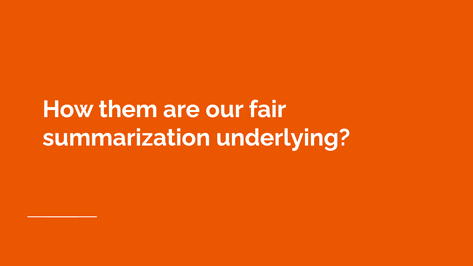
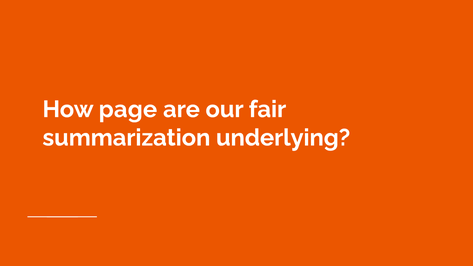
them: them -> page (128, 109)
